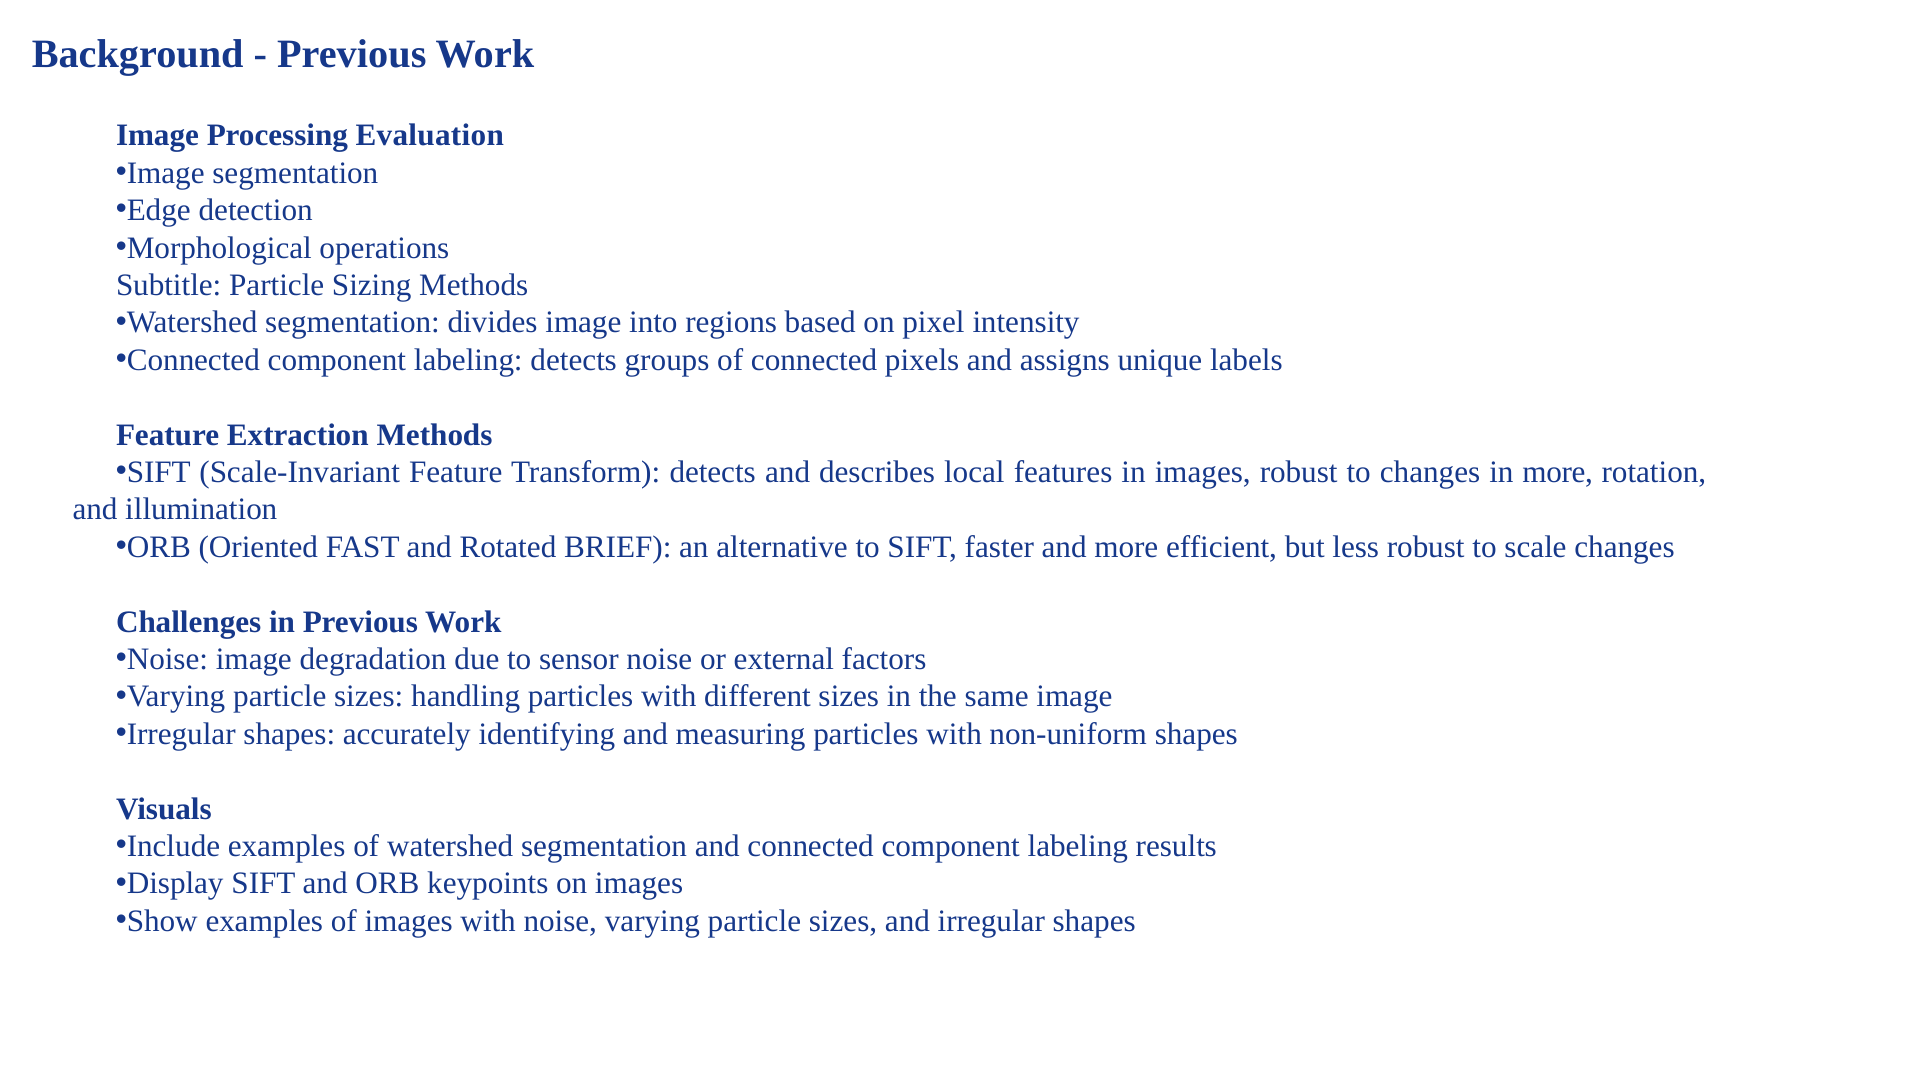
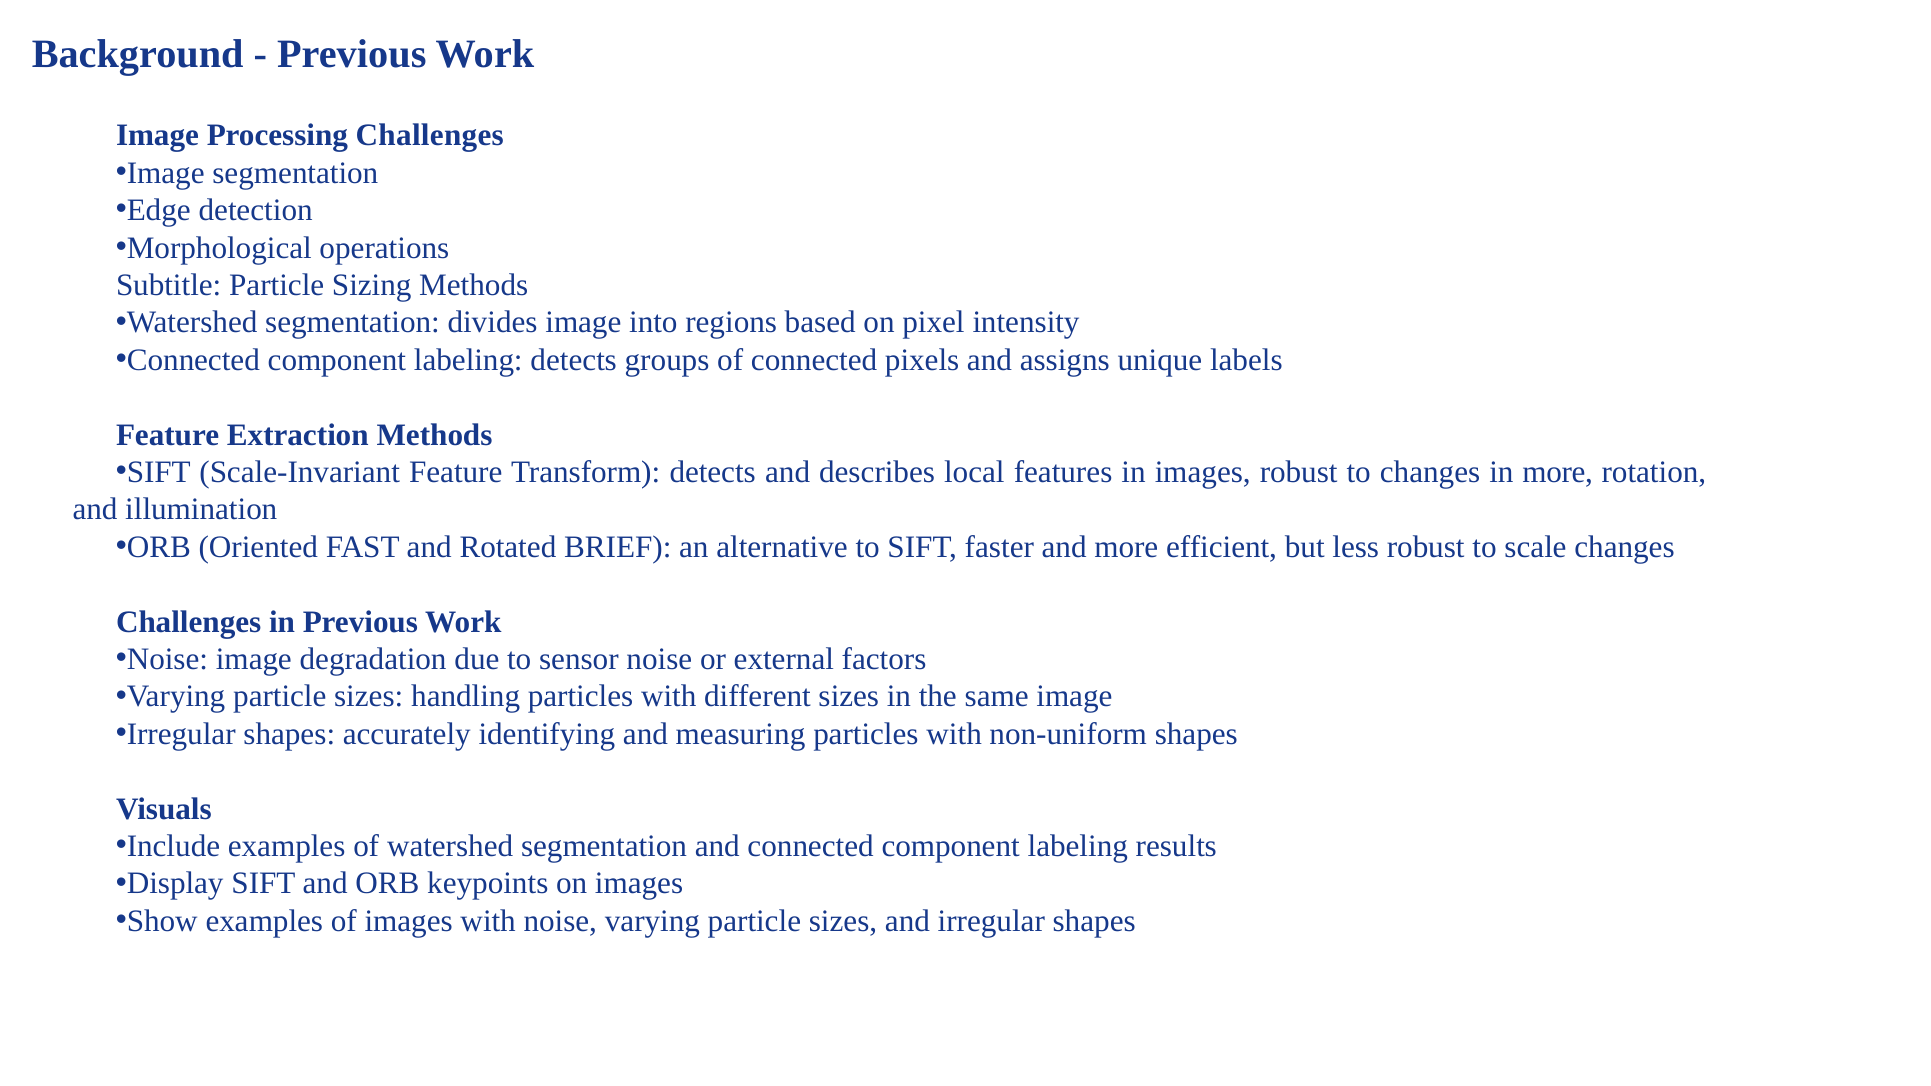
Processing Evaluation: Evaluation -> Challenges (430, 136)
